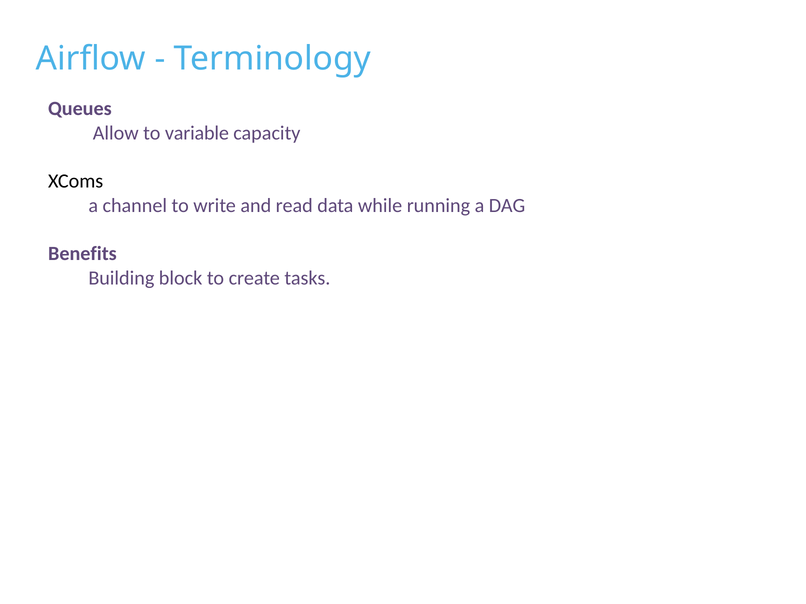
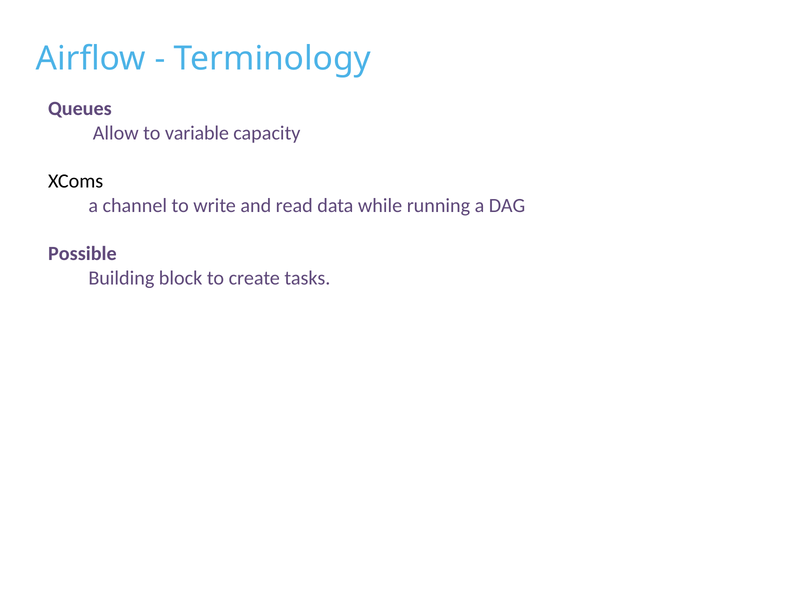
Benefits: Benefits -> Possible (82, 254)
